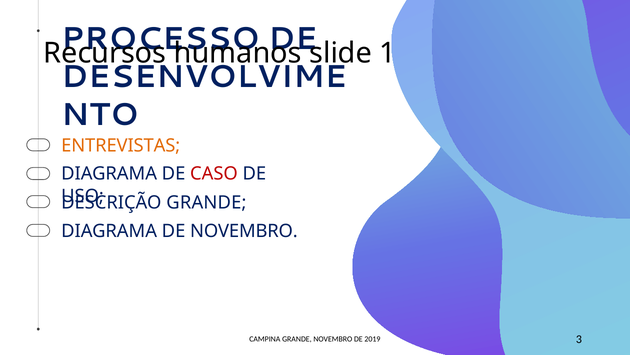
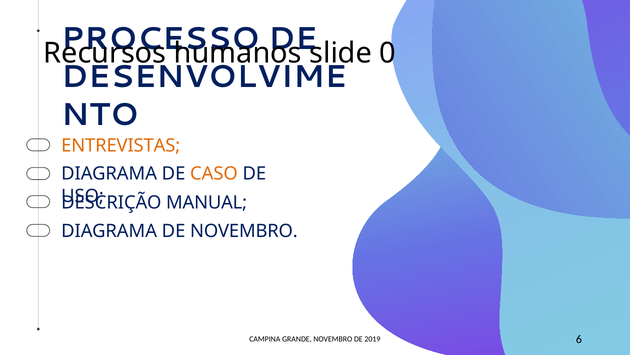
1: 1 -> 0 (388, 53)
CASO colour: red -> orange (214, 174)
GRANDE: GRANDE -> MANUAL (207, 202)
3: 3 -> 6 (579, 339)
